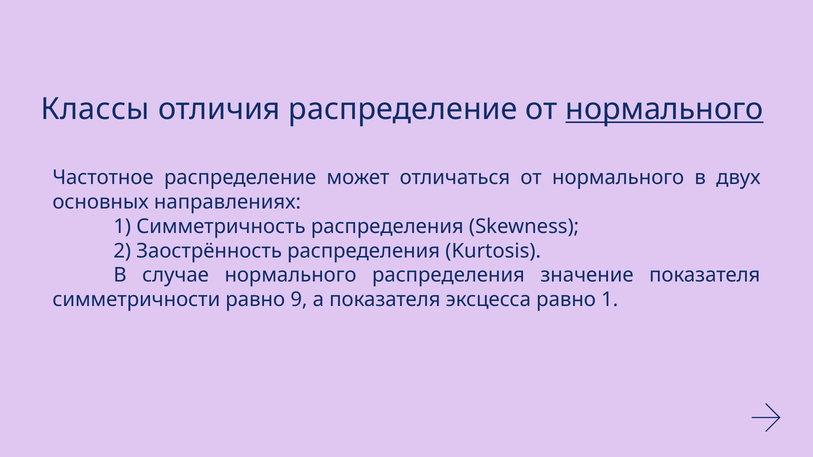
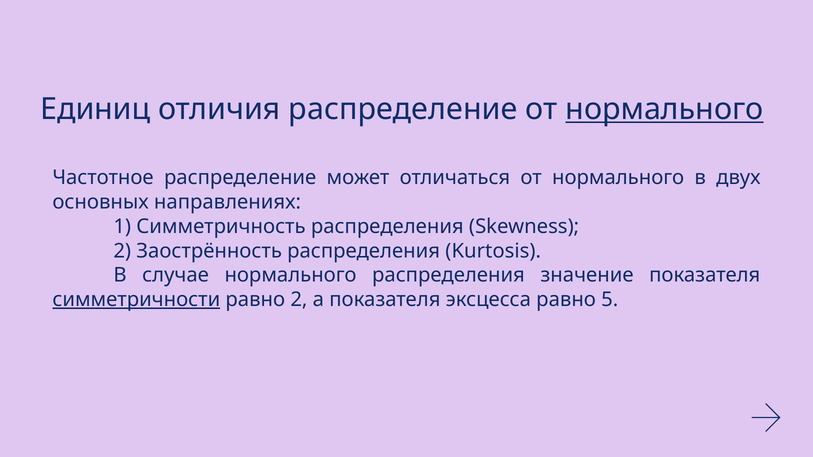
Классы: Классы -> Единиц (95, 109)
симметричности underline: none -> present (136, 300)
равно 9: 9 -> 2 (299, 300)
равно 1: 1 -> 5 (610, 300)
